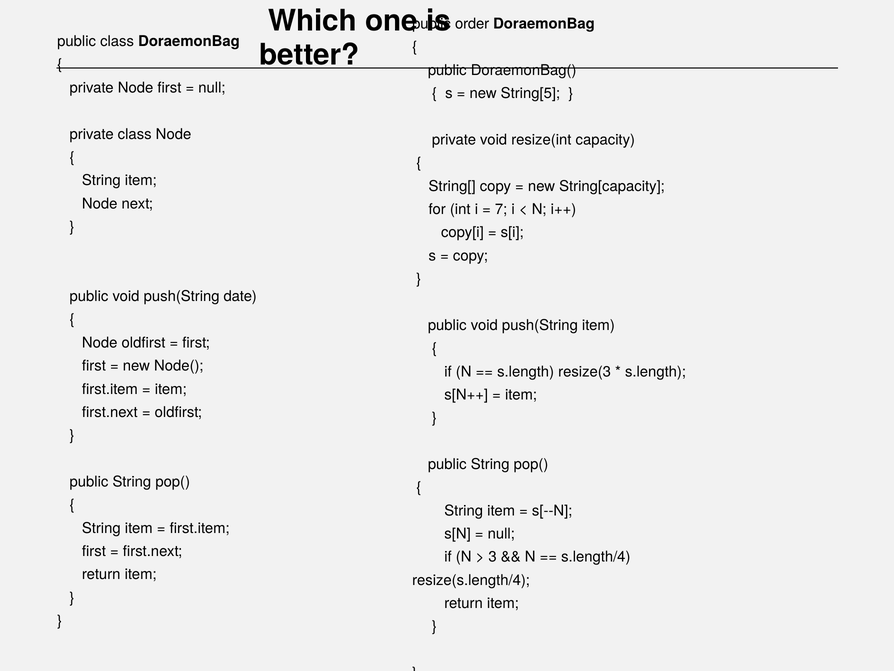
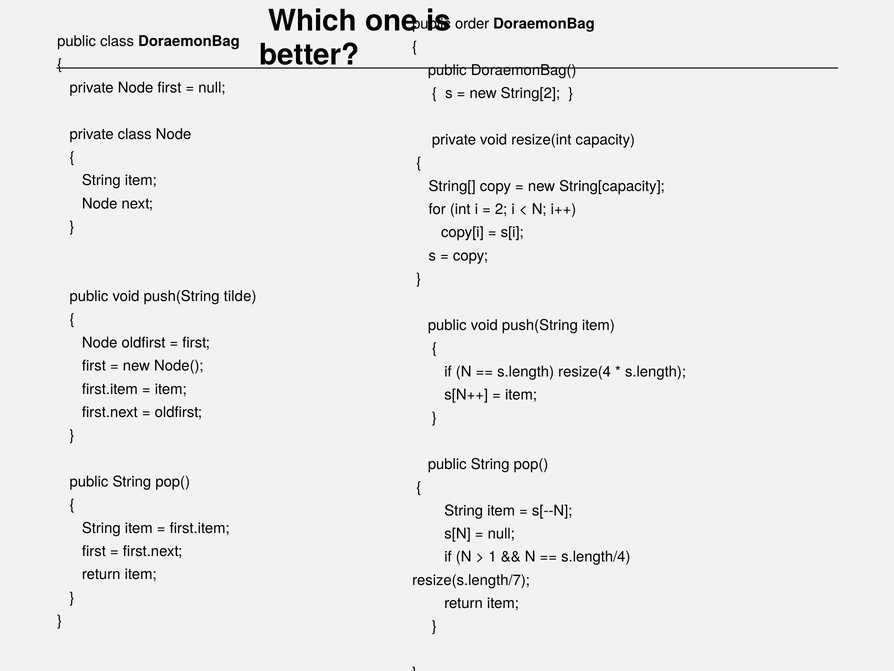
String[5: String[5 -> String[2 (530, 93)
7: 7 -> 2 (501, 209)
date: date -> tilde (240, 296)
resize(3: resize(3 -> resize(4 (585, 371)
3: 3 -> 1 (493, 557)
resize(s.length/4: resize(s.length/4 -> resize(s.length/7 (471, 580)
